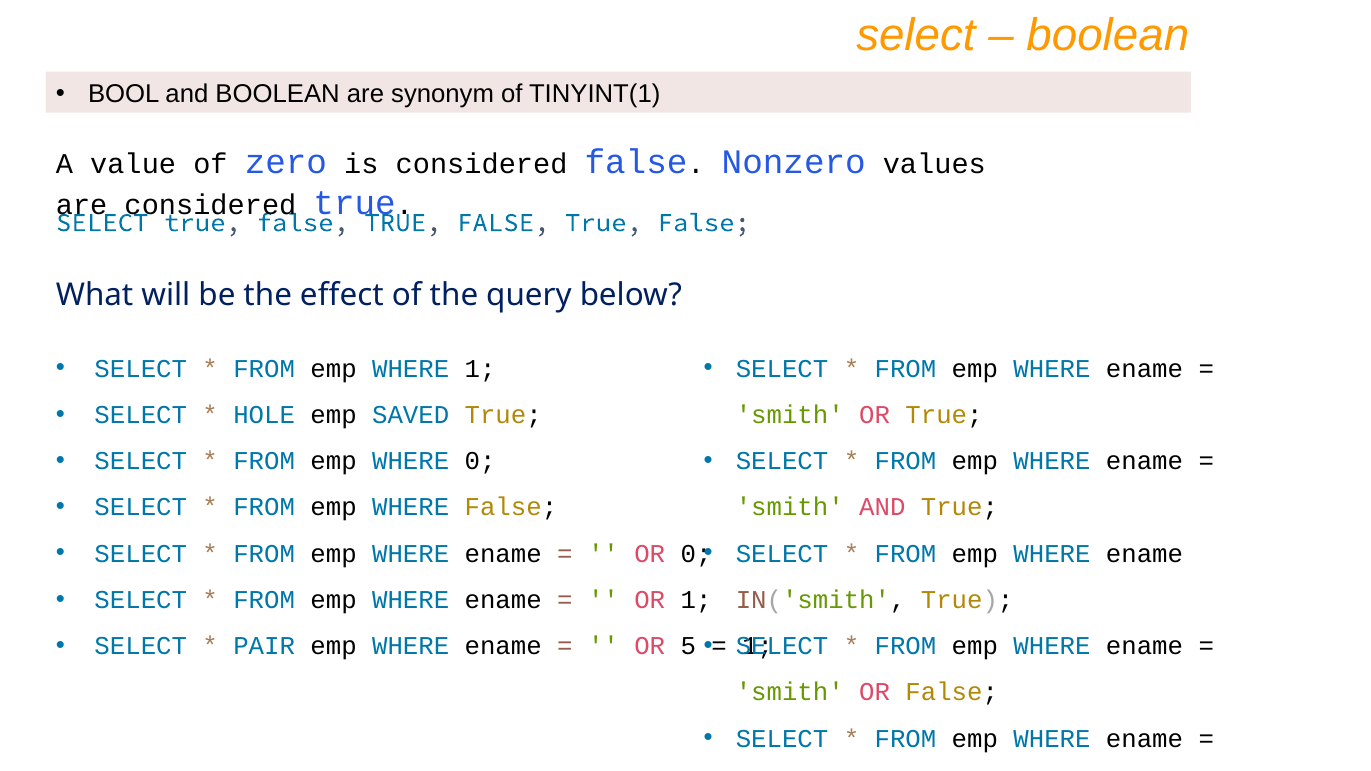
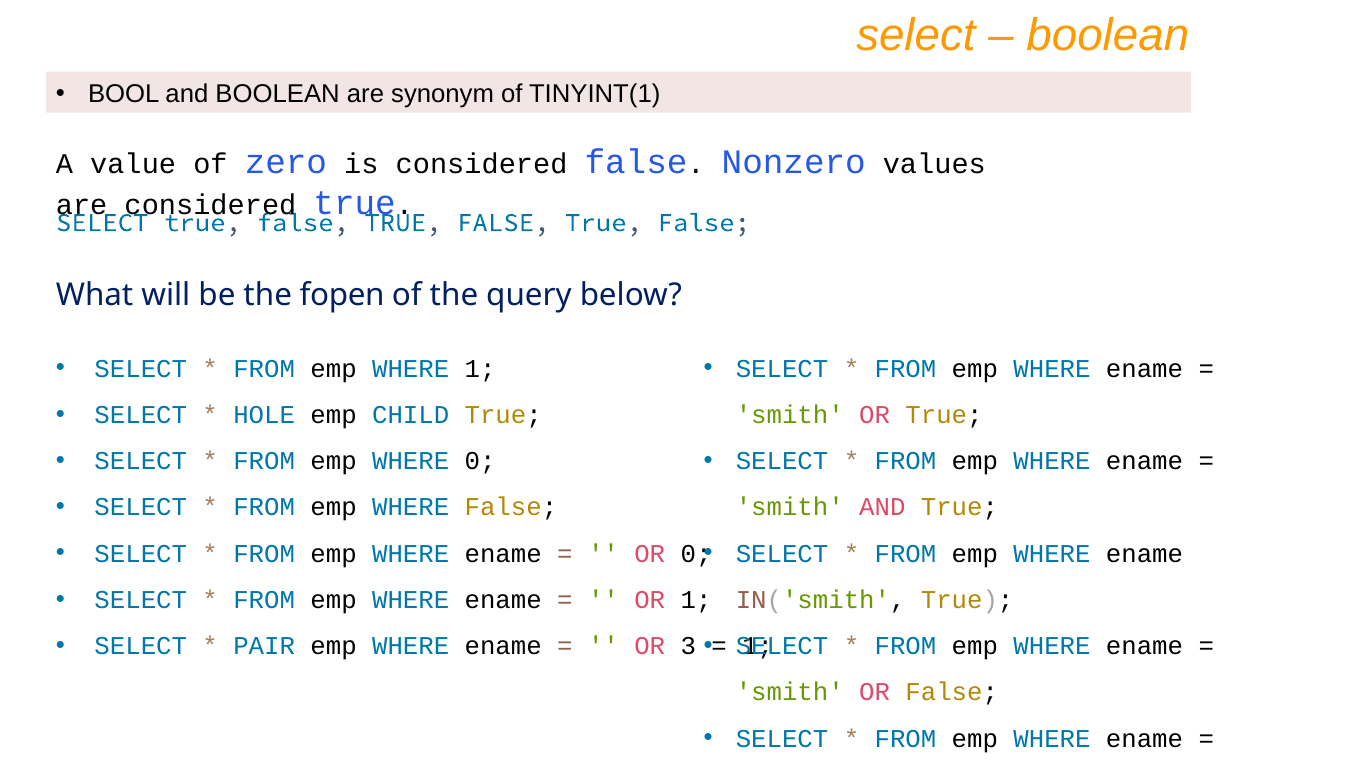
effect: effect -> fopen (342, 295)
SAVED: SAVED -> CHILD (411, 415)
5: 5 -> 3 (688, 646)
